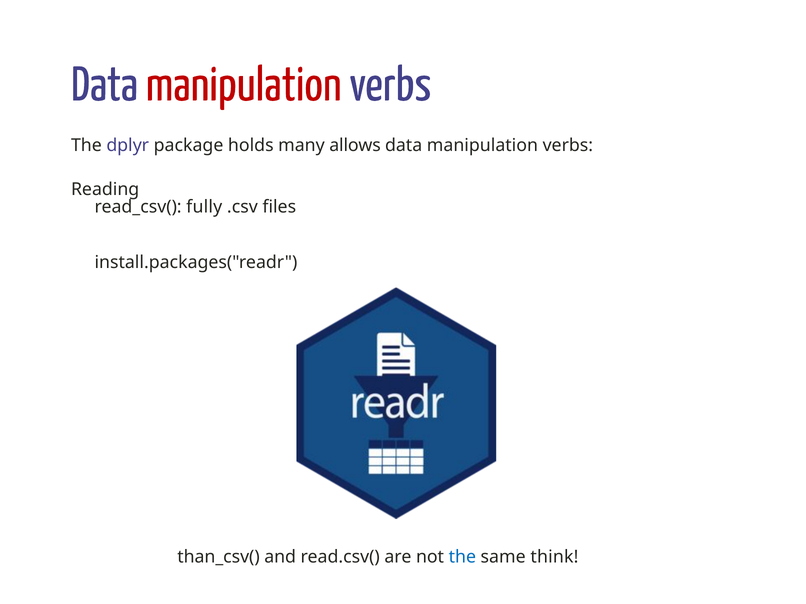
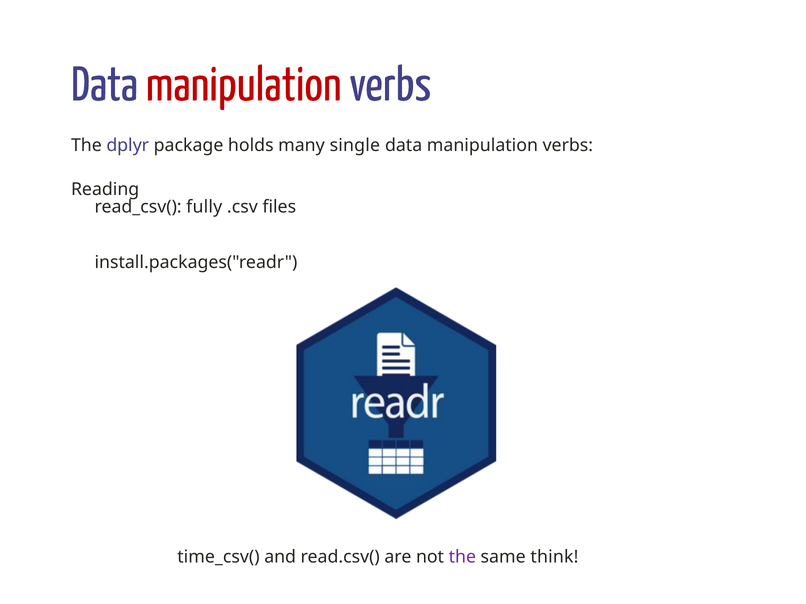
allows: allows -> single (355, 145)
than_csv(: than_csv( -> time_csv( (218, 557)
the colour: blue -> purple (462, 557)
